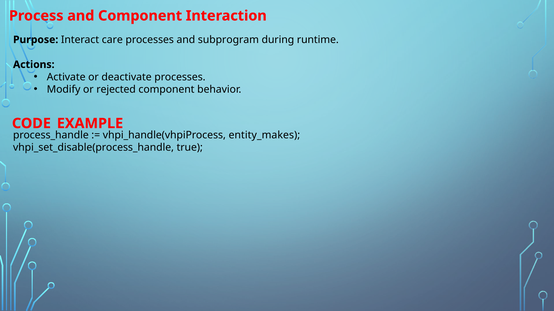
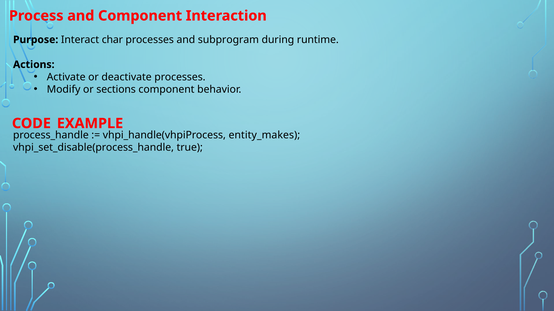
care: care -> char (112, 40)
rejected: rejected -> sections (116, 90)
